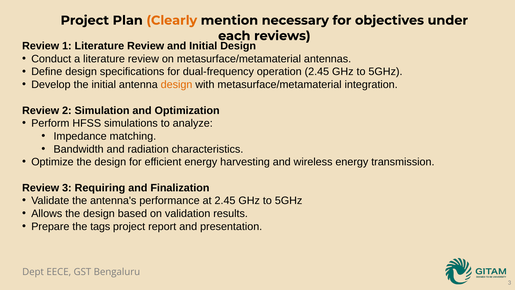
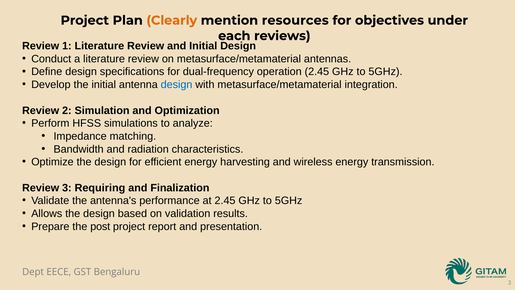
necessary: necessary -> resources (295, 20)
design colour: orange -> blue (177, 85)
tags: tags -> post (100, 226)
